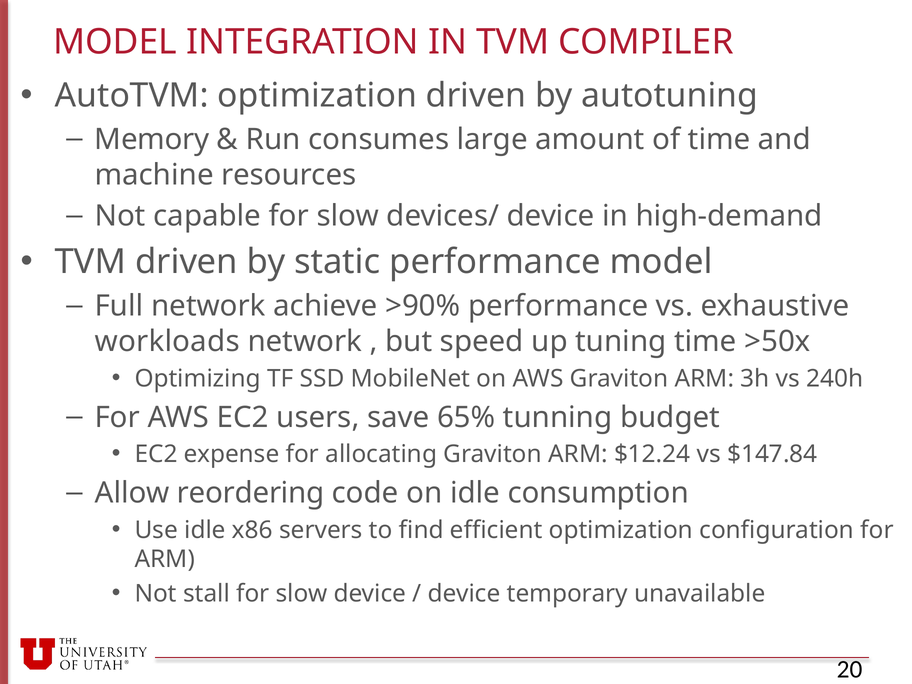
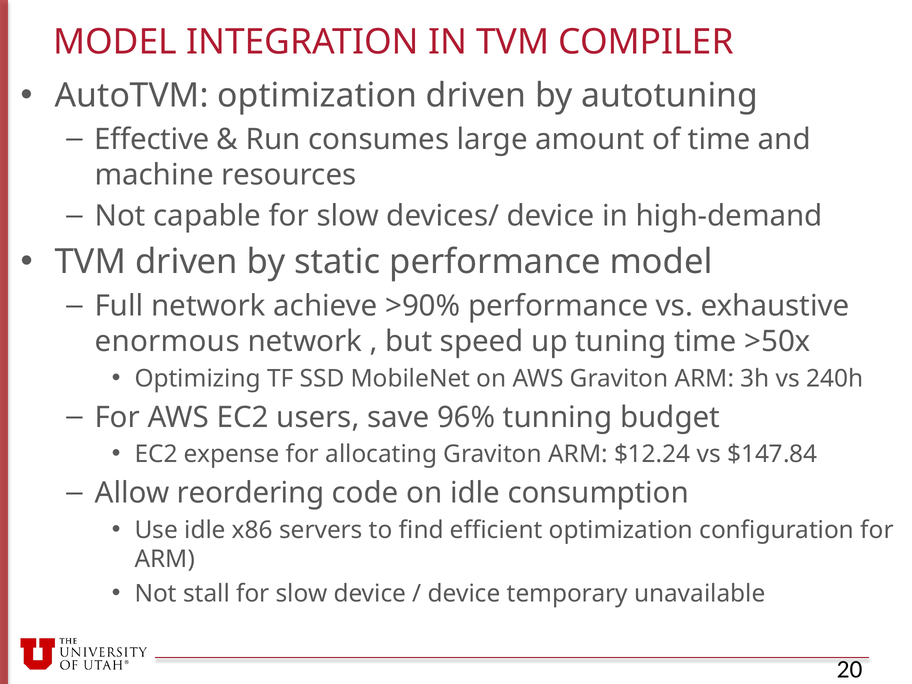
Memory: Memory -> Effective (152, 139)
workloads: workloads -> enormous (167, 342)
65%: 65% -> 96% (466, 417)
